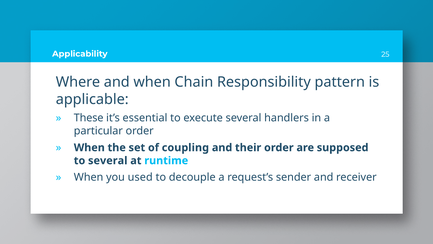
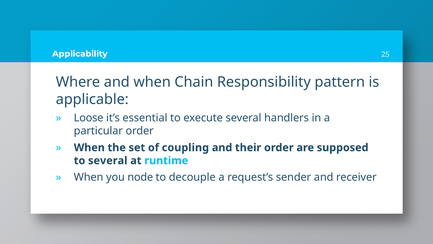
These: These -> Loose (89, 118)
used: used -> node (140, 177)
